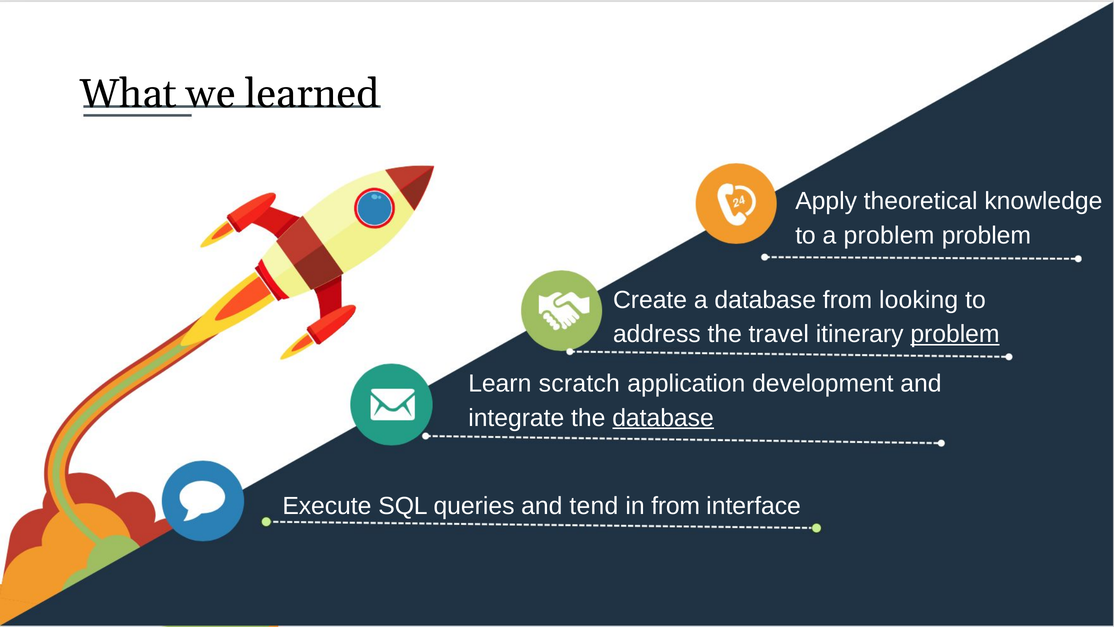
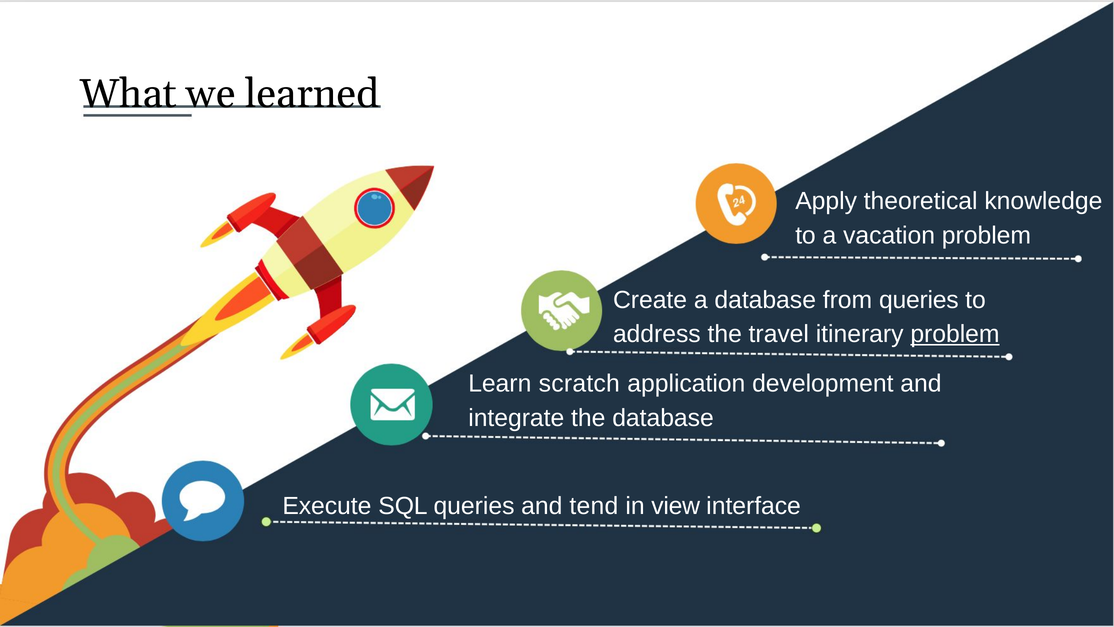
a problem: problem -> vacation (889, 235)
from looking: looking -> queries (919, 300)
database underline: present -> none (663, 418)
in from: from -> view (676, 506)
